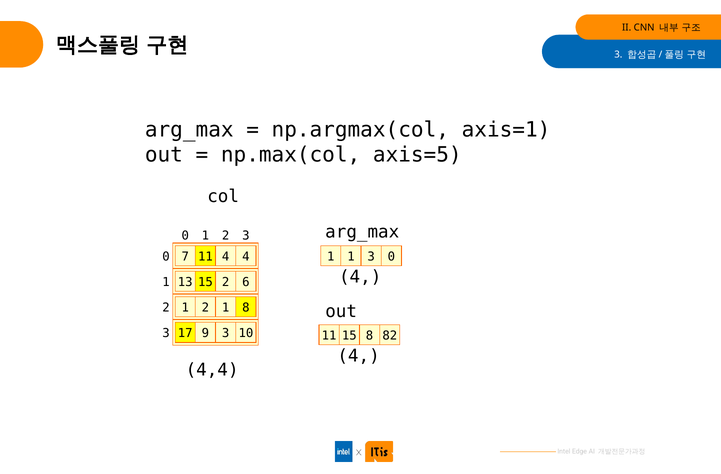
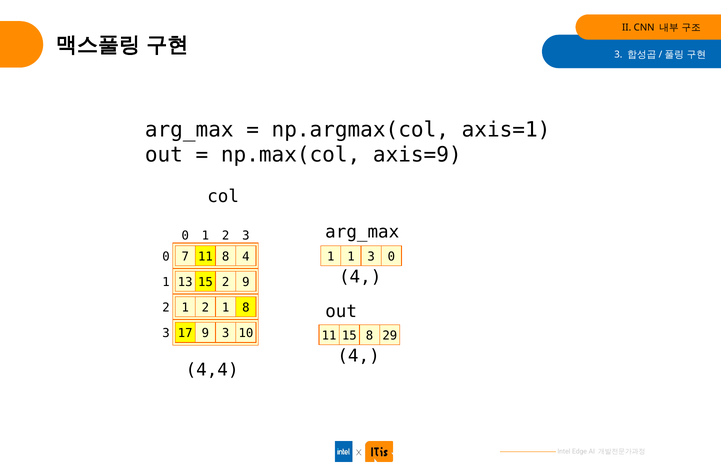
axis=5: axis=5 -> axis=9 (417, 155)
11 4: 4 -> 8 (226, 256)
2 6: 6 -> 9 (246, 282)
82: 82 -> 29 (390, 335)
